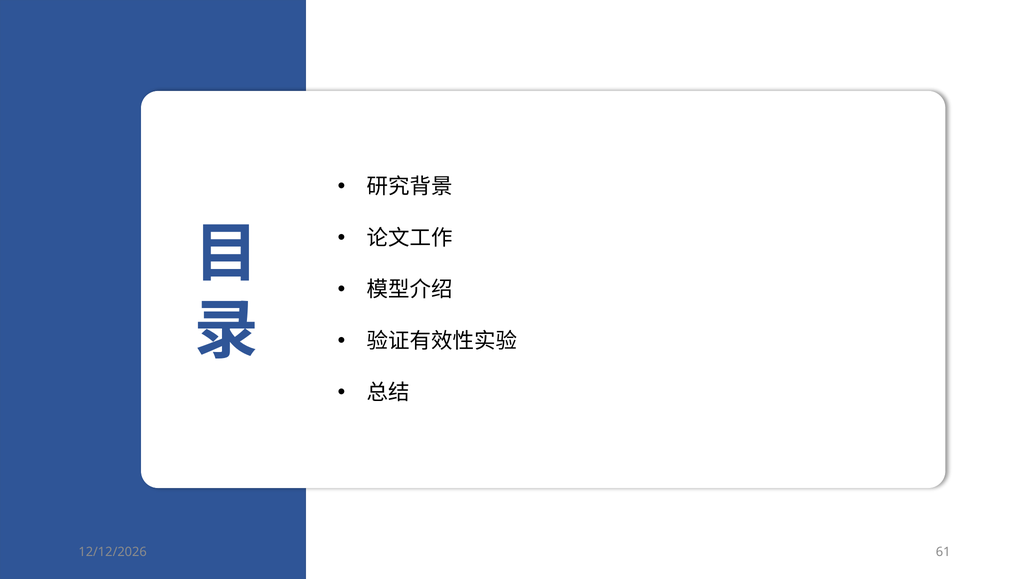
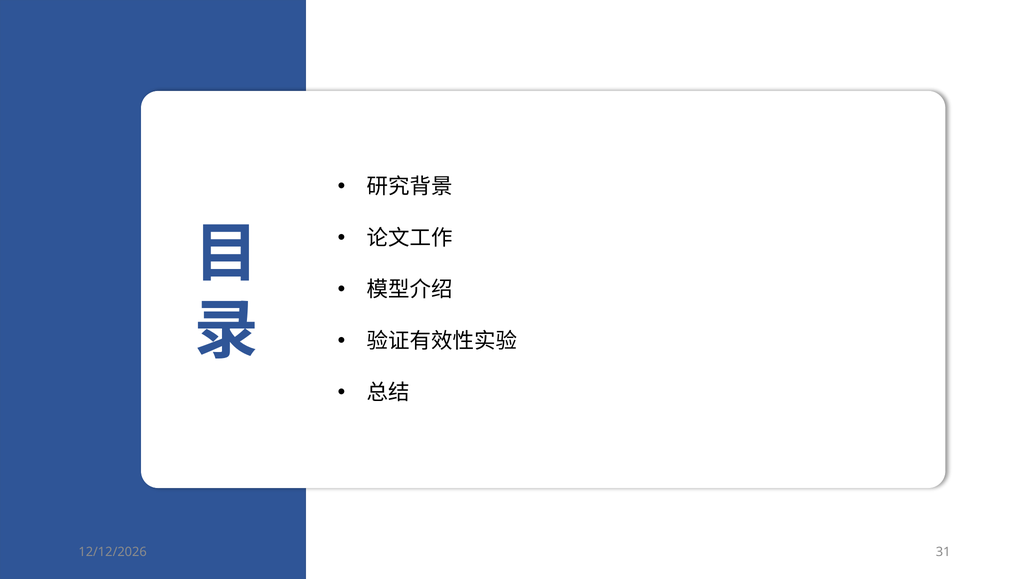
61: 61 -> 31 (943, 552)
